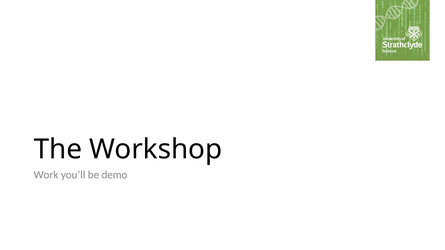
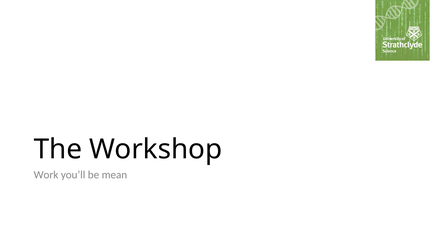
demo: demo -> mean (114, 175)
